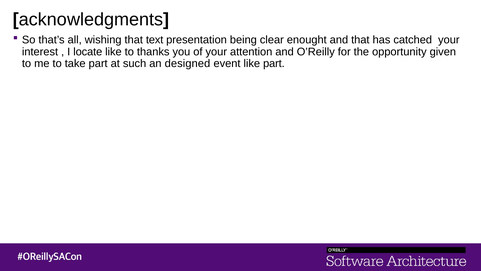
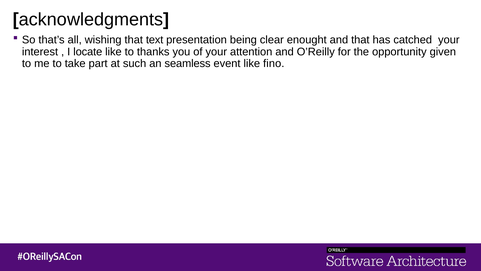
designed: designed -> seamless (188, 64)
like part: part -> fino (274, 64)
